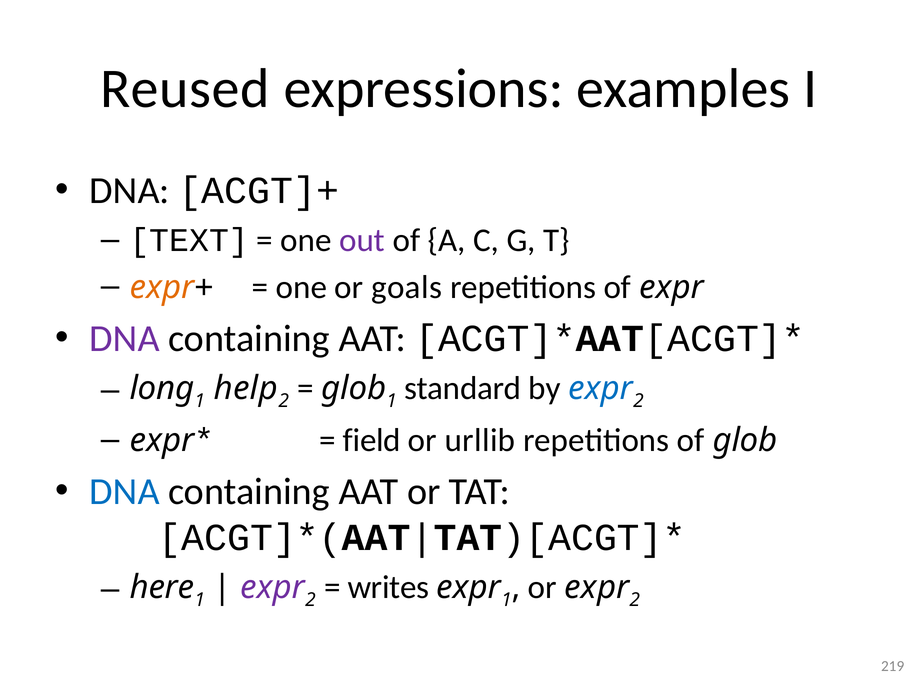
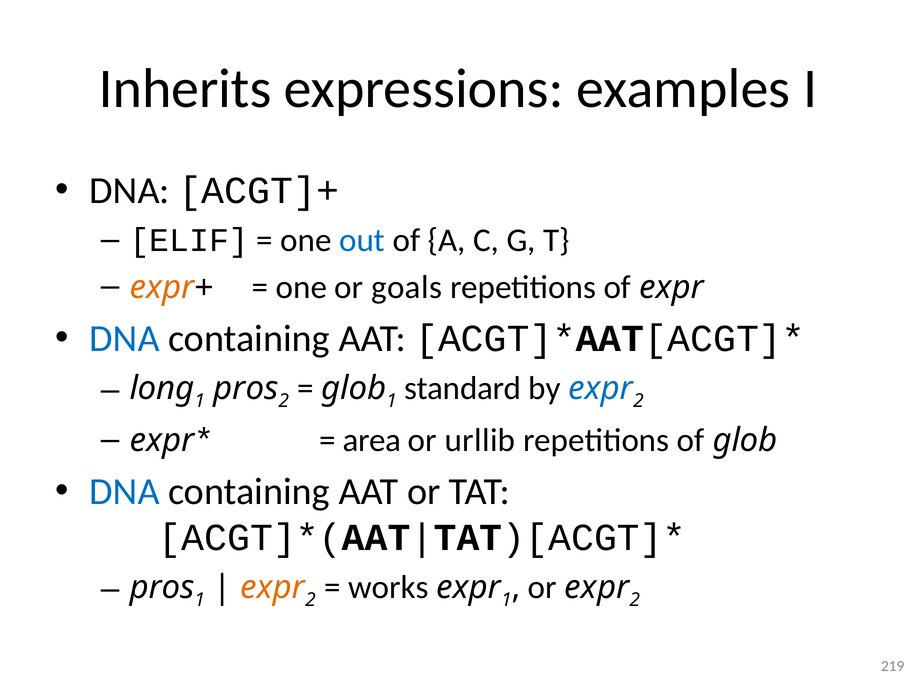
Reused: Reused -> Inherits (185, 89)
TEXT: TEXT -> ELIF (189, 240)
out colour: purple -> blue (362, 240)
DNA colour: purple -> blue (125, 338)
help: help -> pros (246, 388)
field: field -> area (372, 440)
here: here -> pros (162, 587)
expr colour: purple -> orange (273, 587)
writes: writes -> works (388, 587)
